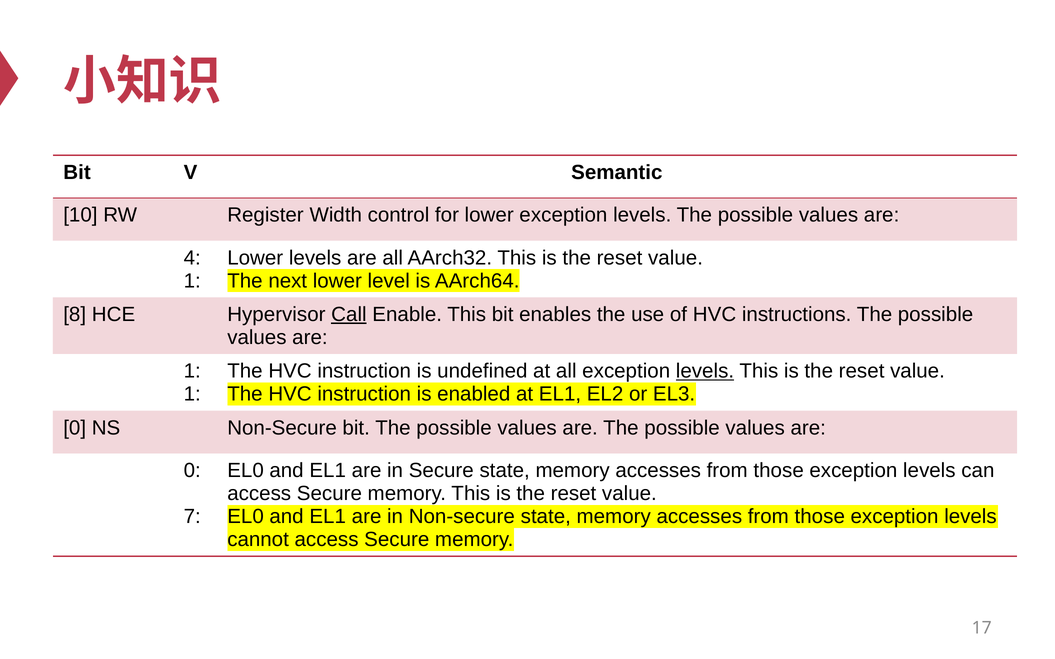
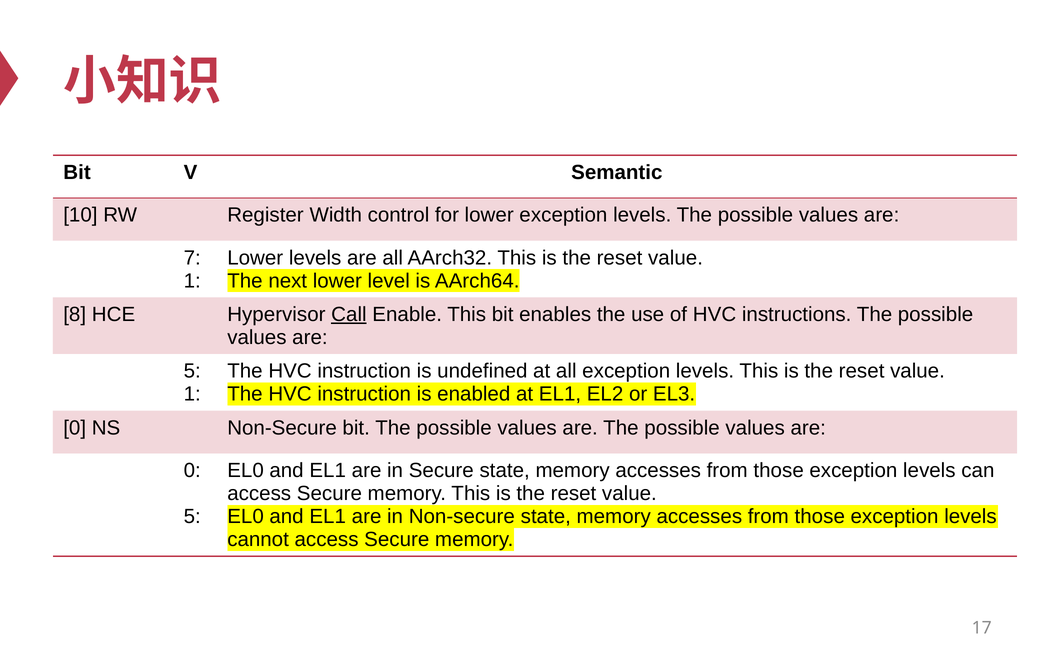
4: 4 -> 7 (192, 258)
1: 1 -> 5 (192, 371)
levels underline: present -> none (705, 371)
7: 7 -> 5 (192, 517)
